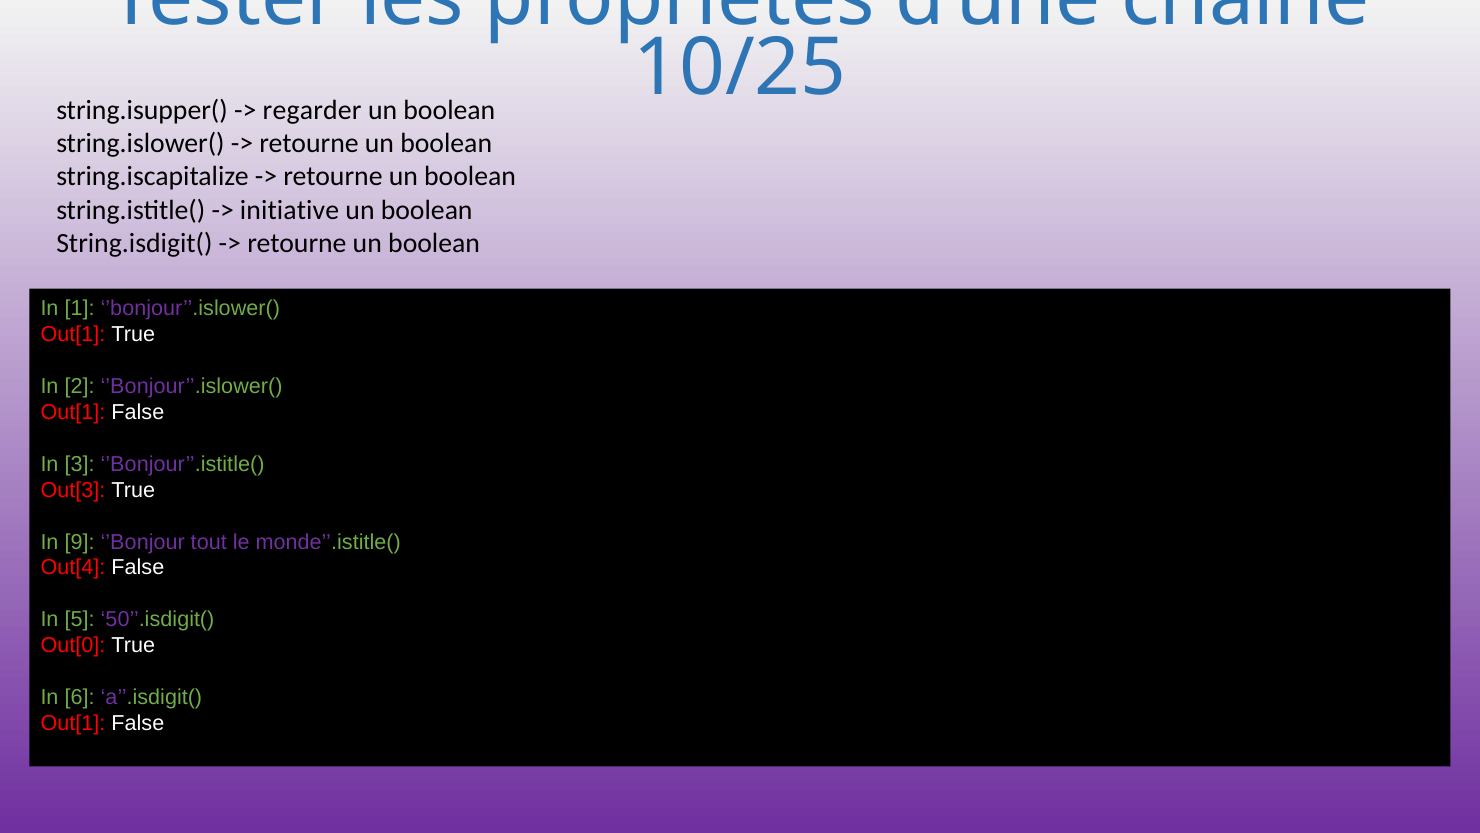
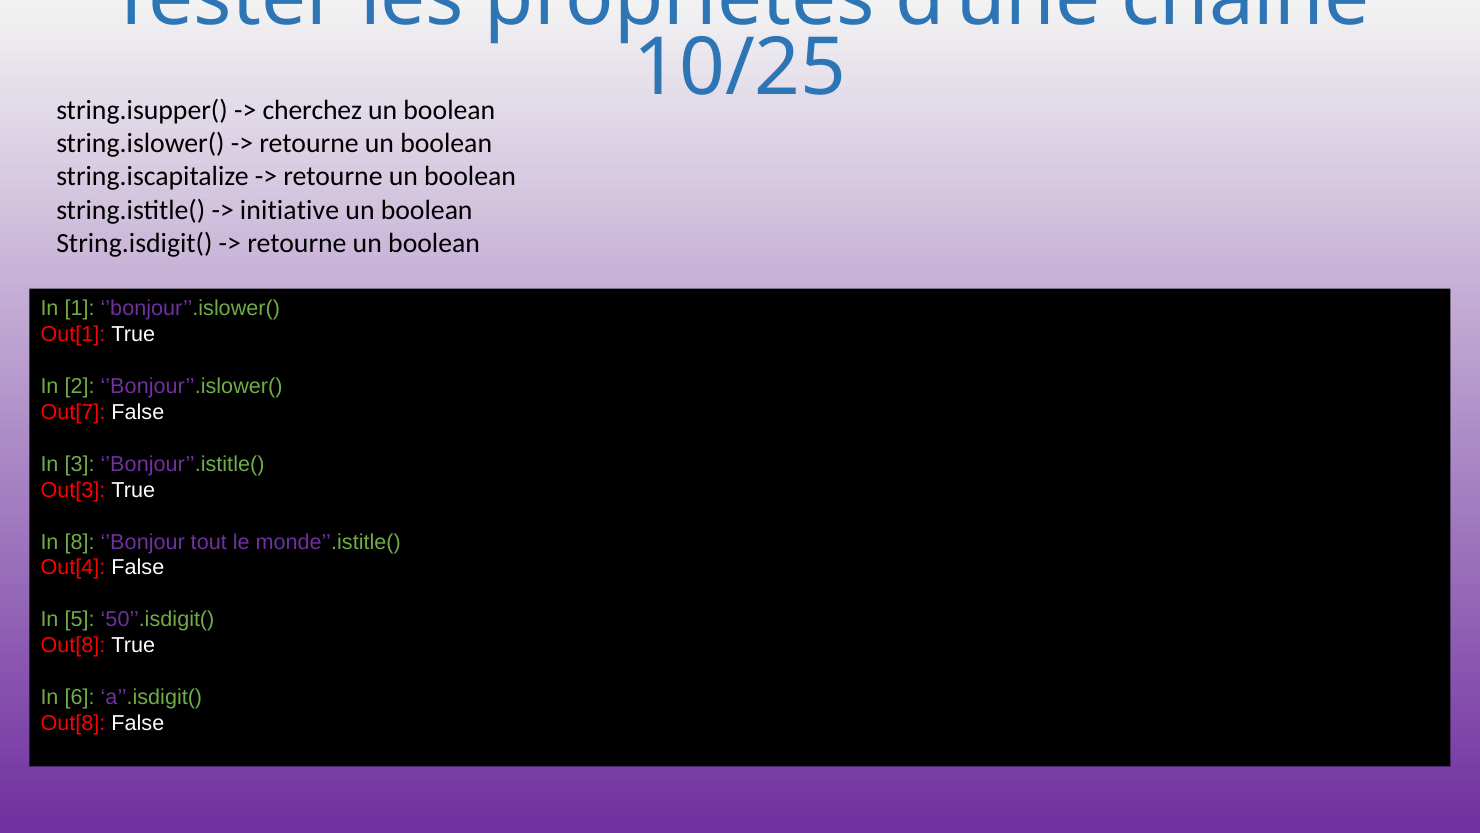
regarder: regarder -> cherchez (312, 110)
Out[1: Out[1 -> Out[7 (73, 412)
9: 9 -> 8 (80, 542)
Out[0: Out[0 -> Out[8 (73, 645)
Out[1: Out[1 -> Out[8 (73, 723)
